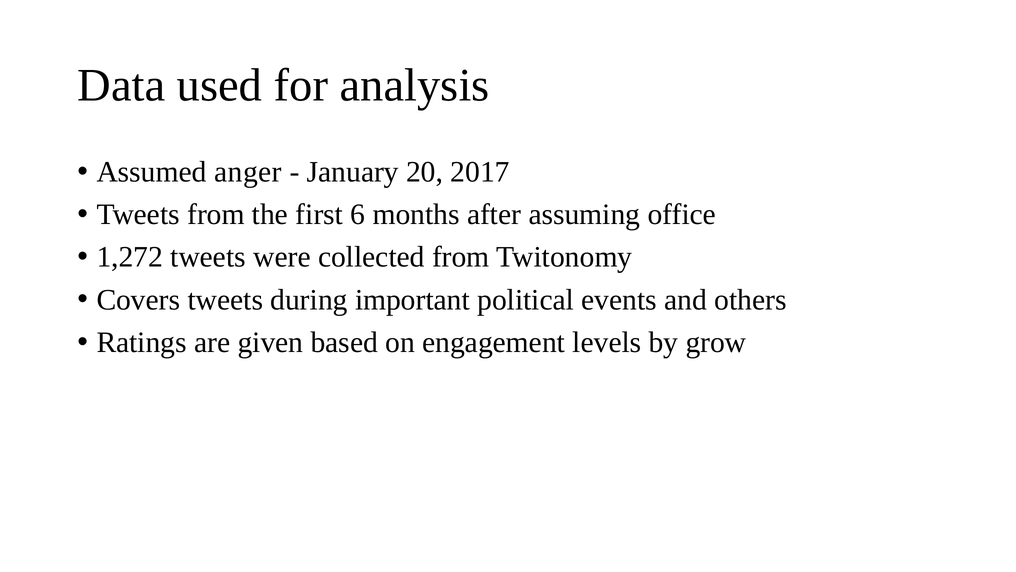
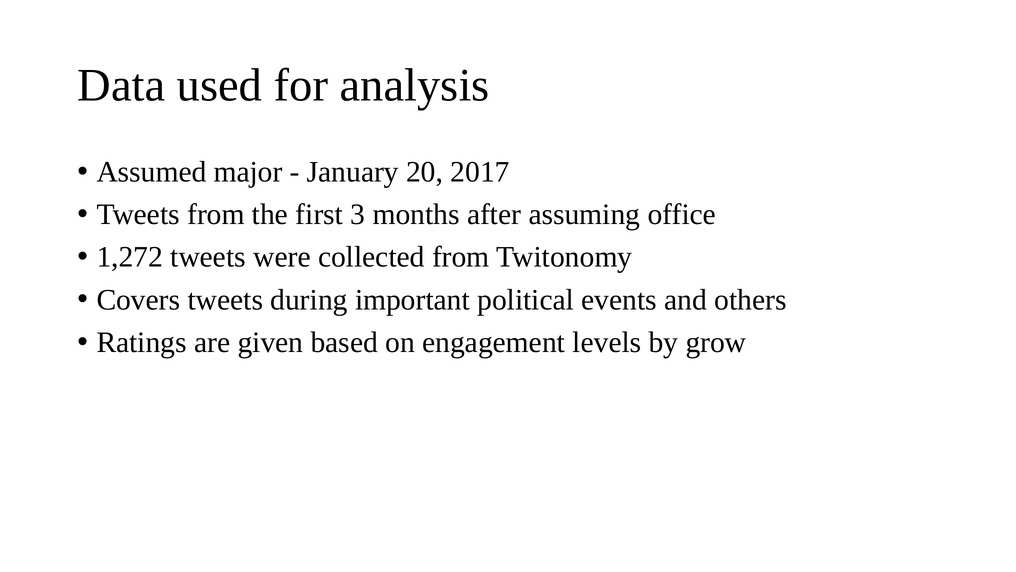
anger: anger -> major (248, 172)
6: 6 -> 3 (358, 214)
